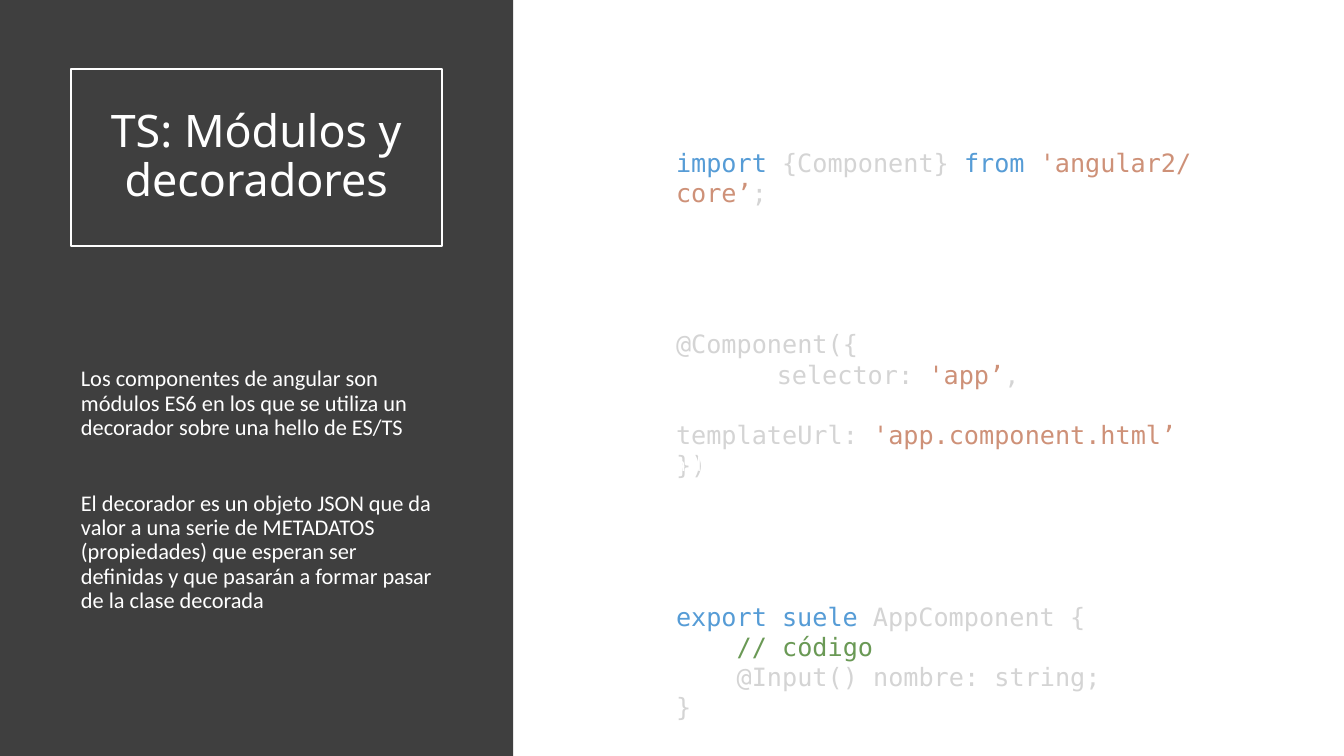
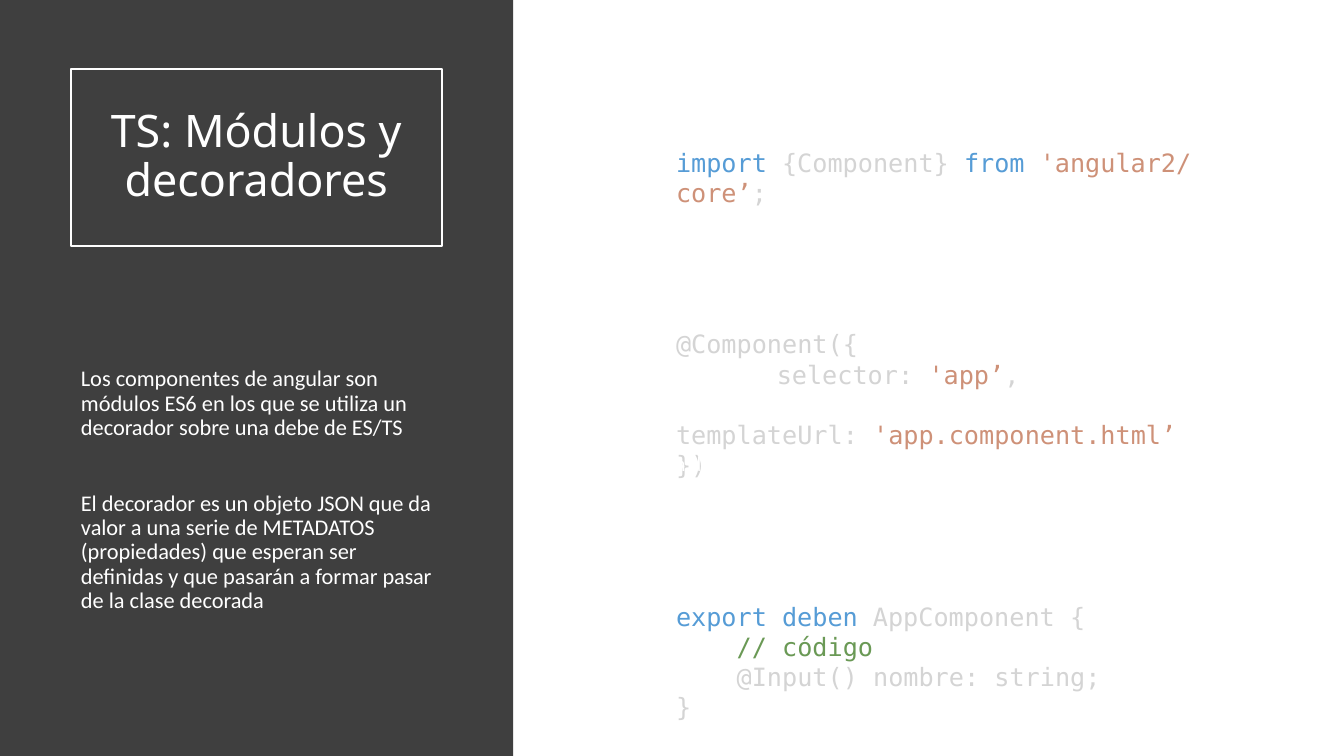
hello: hello -> debe (297, 428)
suele: suele -> deben (820, 618)
